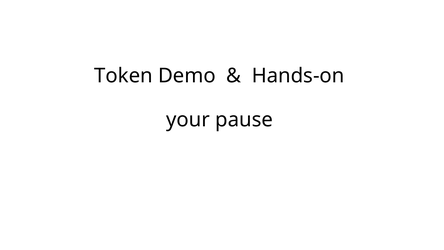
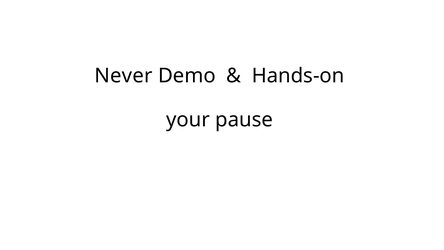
Token: Token -> Never (123, 76)
